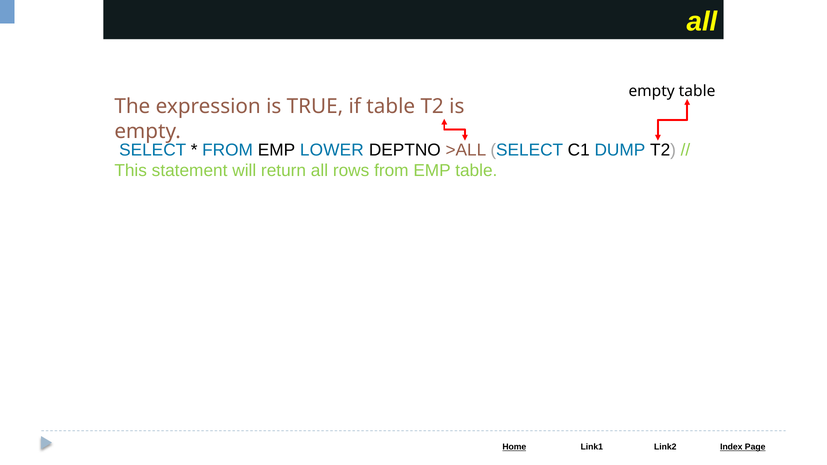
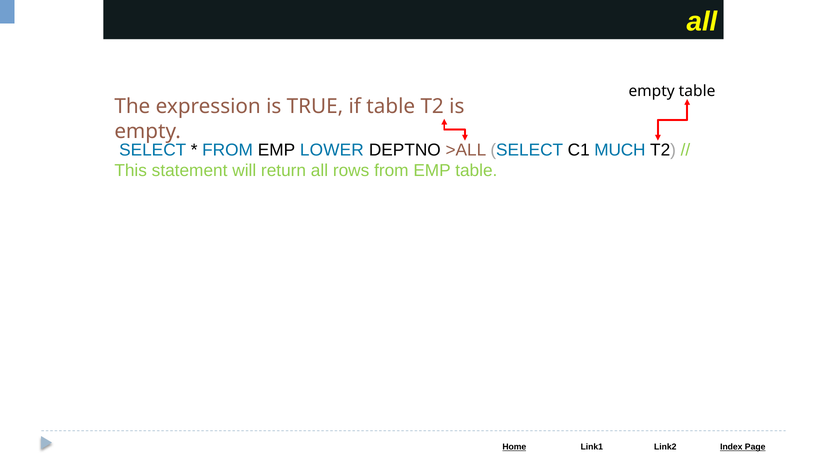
DUMP: DUMP -> MUCH (620, 150)
